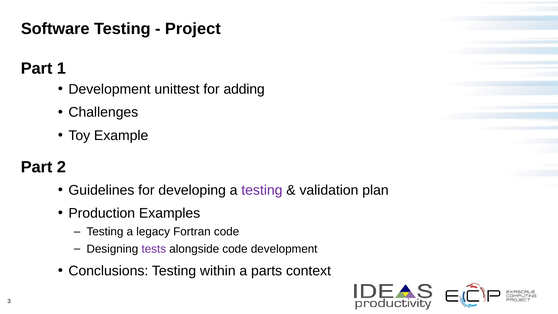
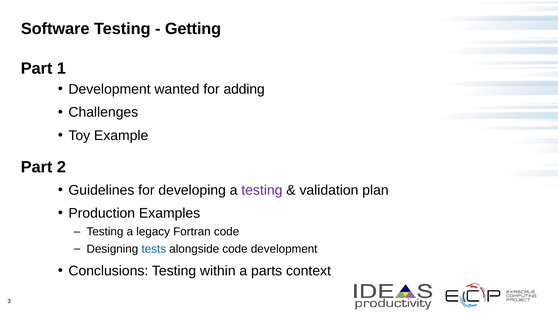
Project: Project -> Getting (193, 29)
unittest: unittest -> wanted (177, 89)
tests colour: purple -> blue (154, 249)
